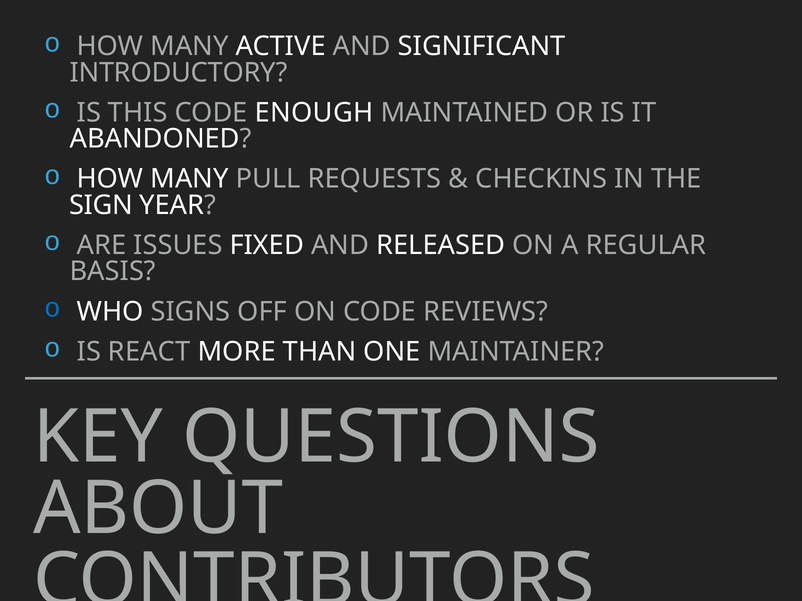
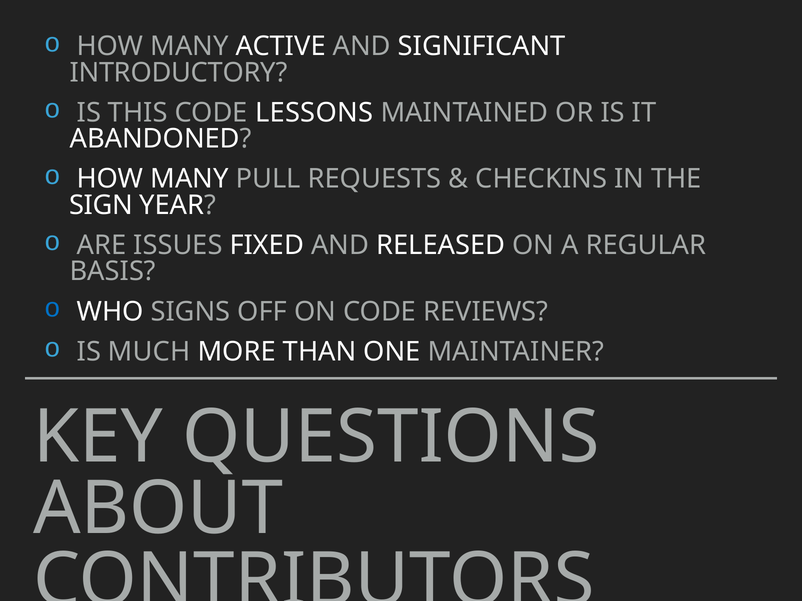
ENOUGH: ENOUGH -> LESSONS (314, 113)
REACT: REACT -> MUCH (149, 352)
